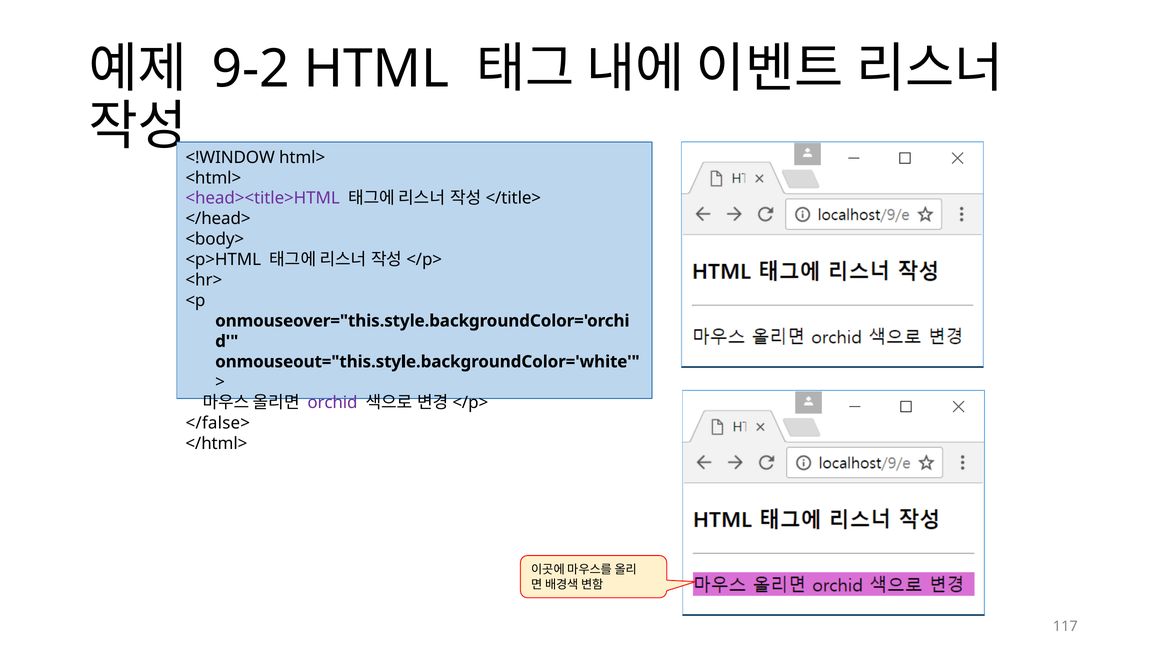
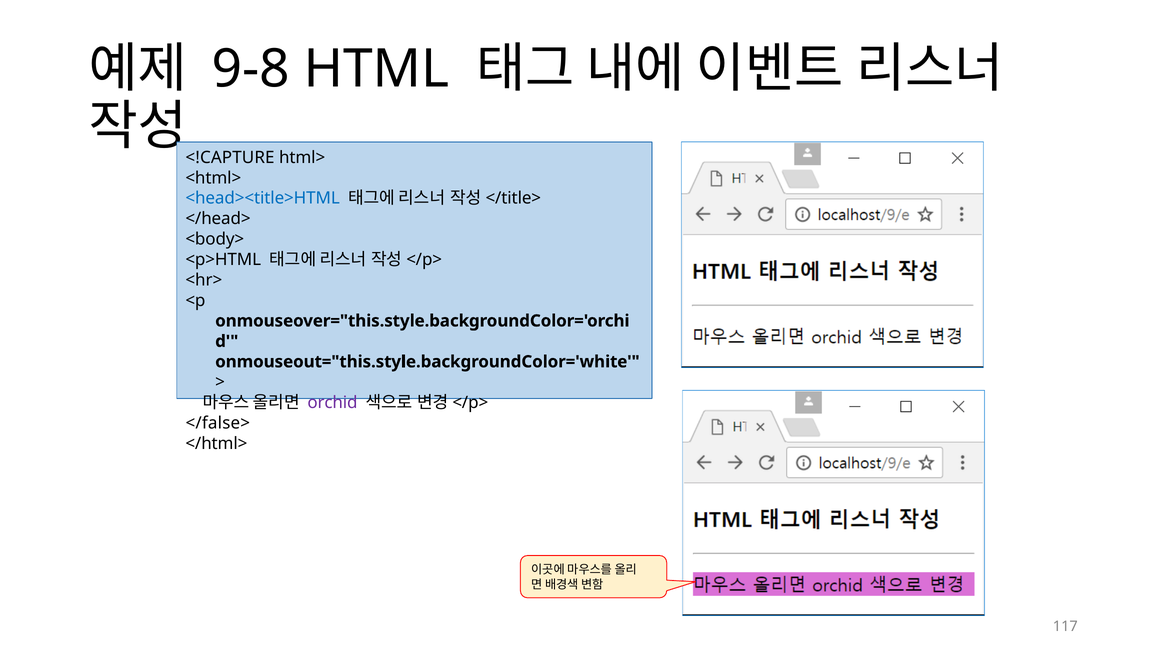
9-2: 9-2 -> 9-8 (251, 69)
<!WINDOW: <!WINDOW -> <!CAPTURE (230, 157)
<head><title>HTML colour: purple -> blue (263, 198)
